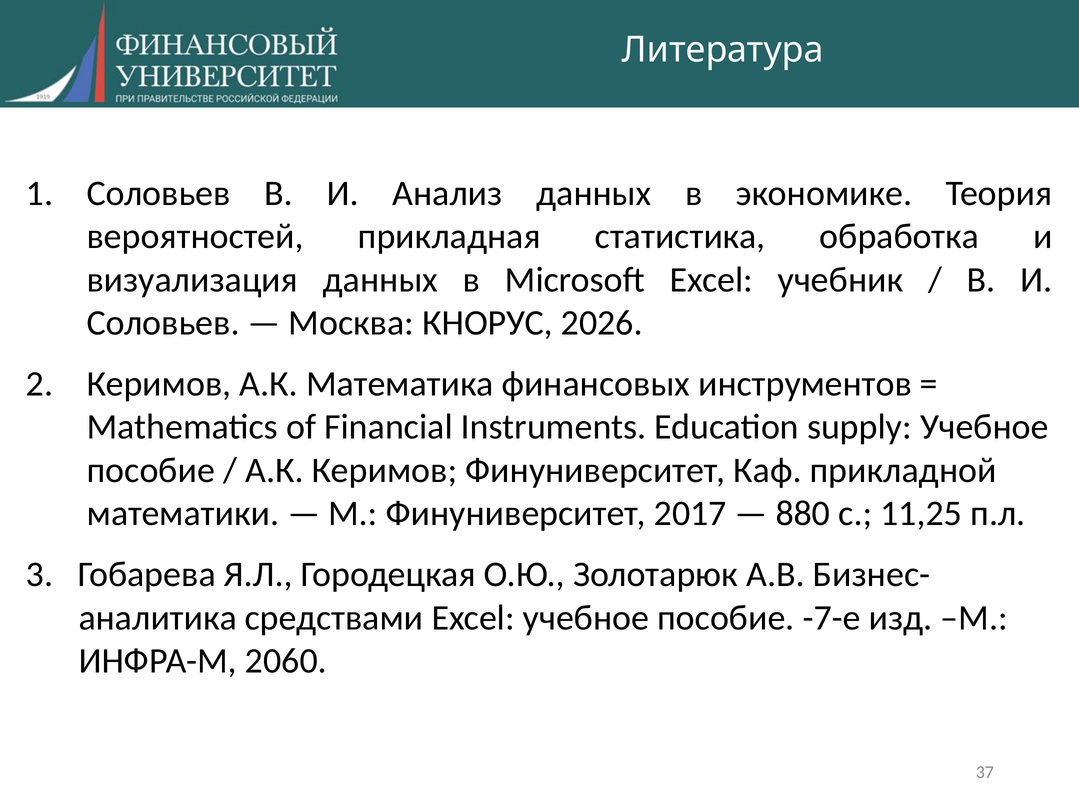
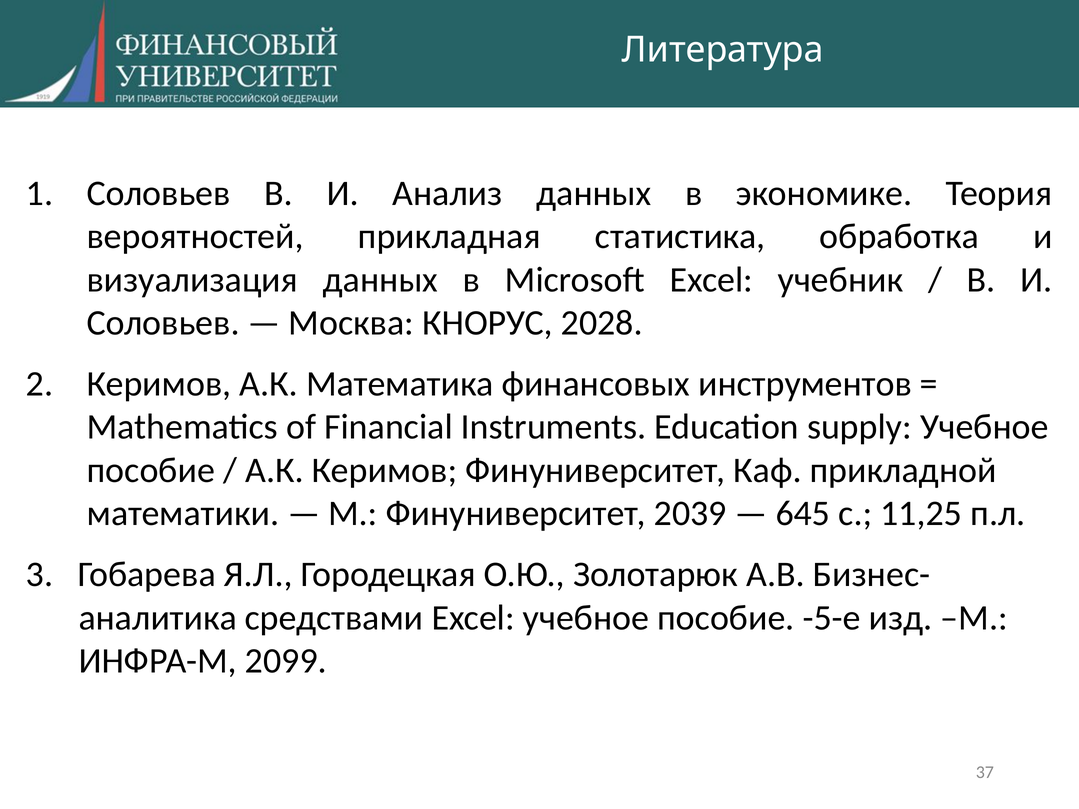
2026: 2026 -> 2028 (602, 323)
2017: 2017 -> 2039 (690, 514)
880: 880 -> 645 (803, 514)
-7-е: -7-е -> -5-е (832, 618)
2060: 2060 -> 2099 (286, 661)
